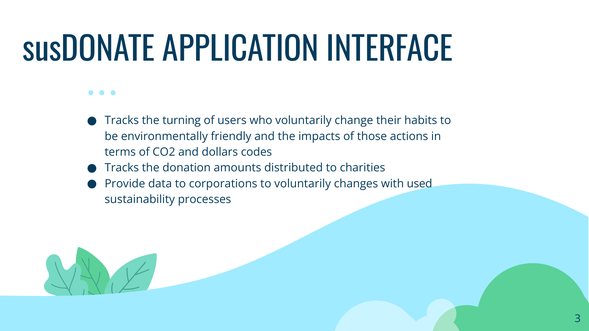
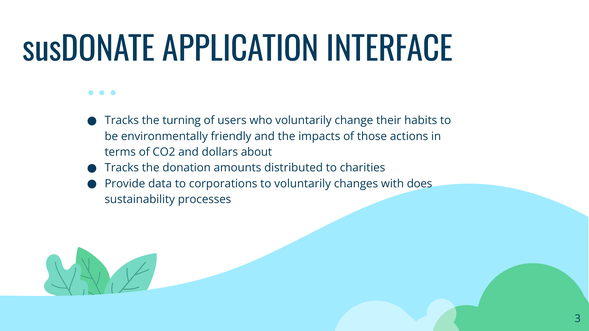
codes: codes -> about (256, 152)
used: used -> does (420, 184)
